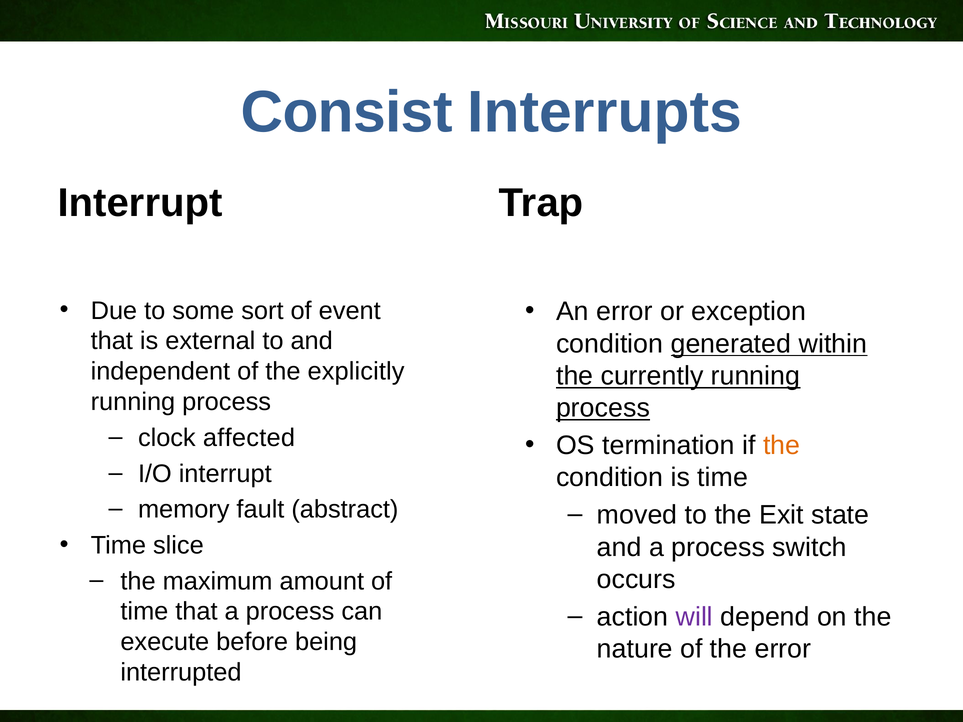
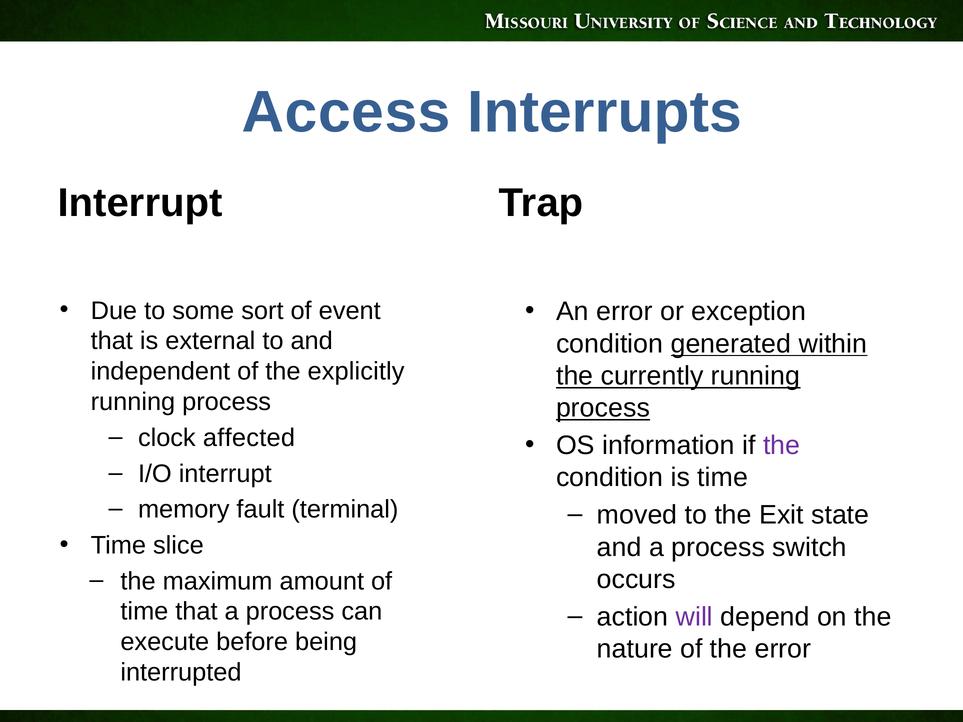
Consist: Consist -> Access (346, 112)
termination: termination -> information (668, 446)
the colour: orange -> purple (782, 446)
abstract: abstract -> terminal (345, 510)
